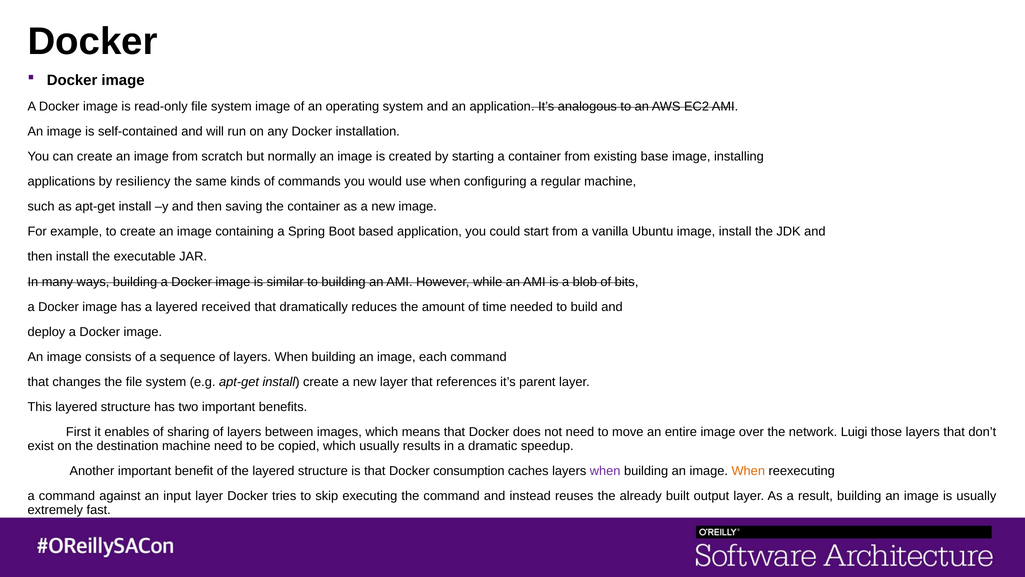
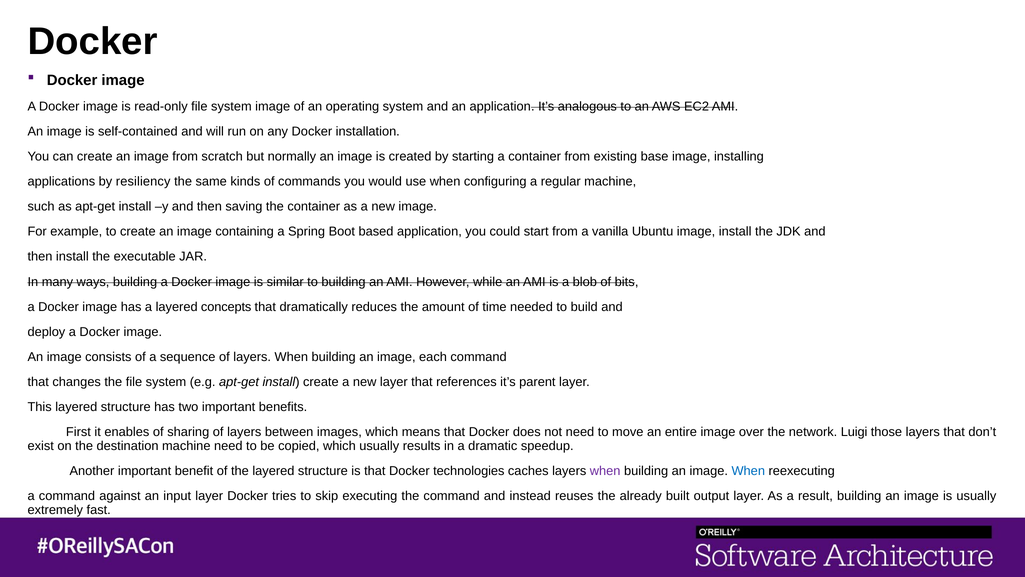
received: received -> concepts (226, 307)
consumption: consumption -> technologies (469, 471)
When colour: orange -> blue (748, 471)
